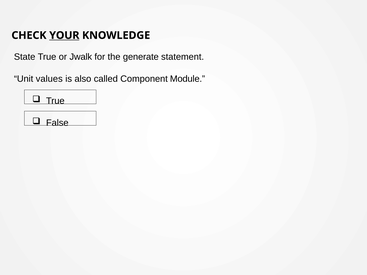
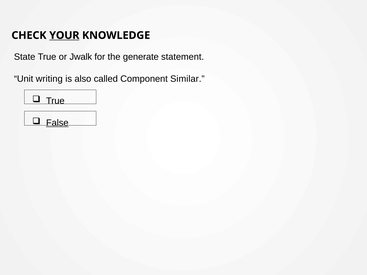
values: values -> writing (49, 79)
Module: Module -> Similar (187, 79)
False underline: none -> present (57, 123)
